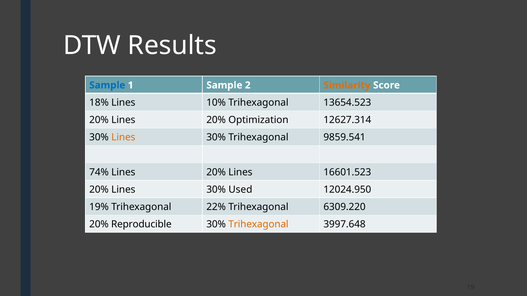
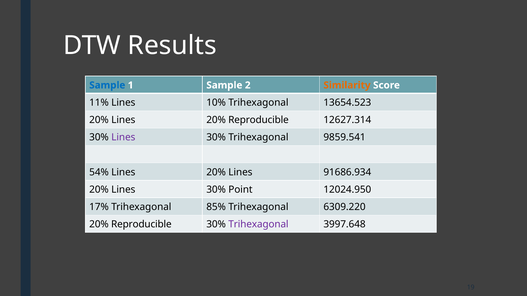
18%: 18% -> 11% (99, 103)
Lines 20% Optimization: Optimization -> Reproducible (258, 120)
Lines colour: orange -> purple (123, 138)
74%: 74% -> 54% (99, 172)
16601.523: 16601.523 -> 91686.934 (347, 172)
Used: Used -> Point (240, 190)
19%: 19% -> 17% (99, 207)
22%: 22% -> 85% (216, 207)
Trihexagonal colour: orange -> purple (258, 225)
